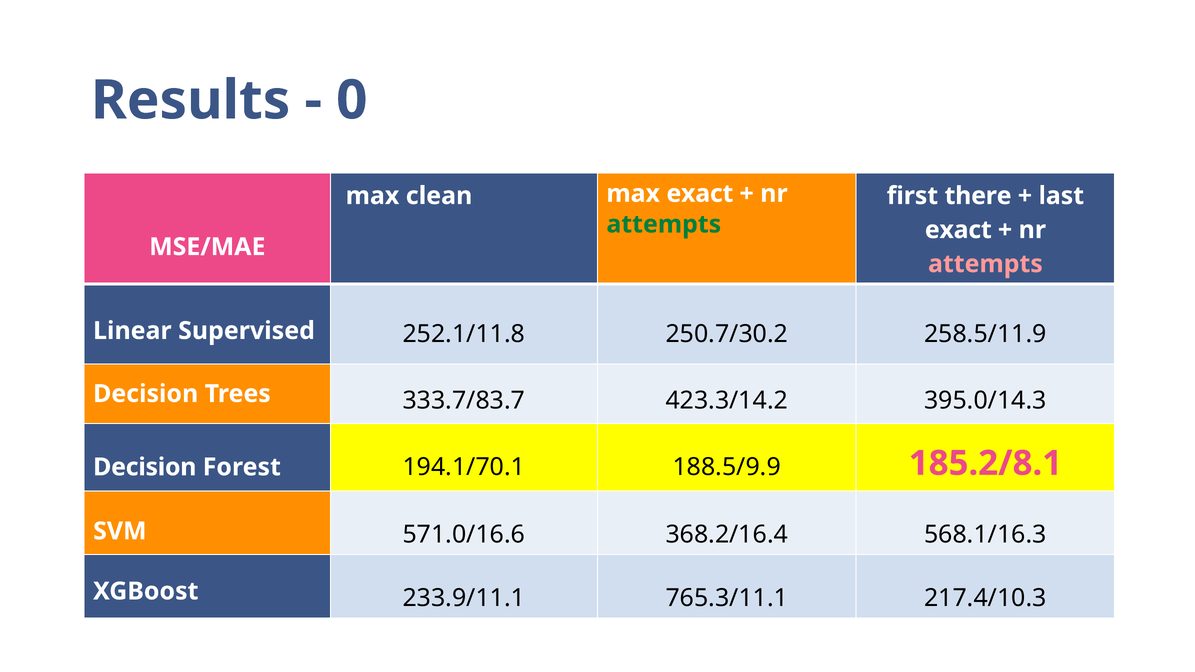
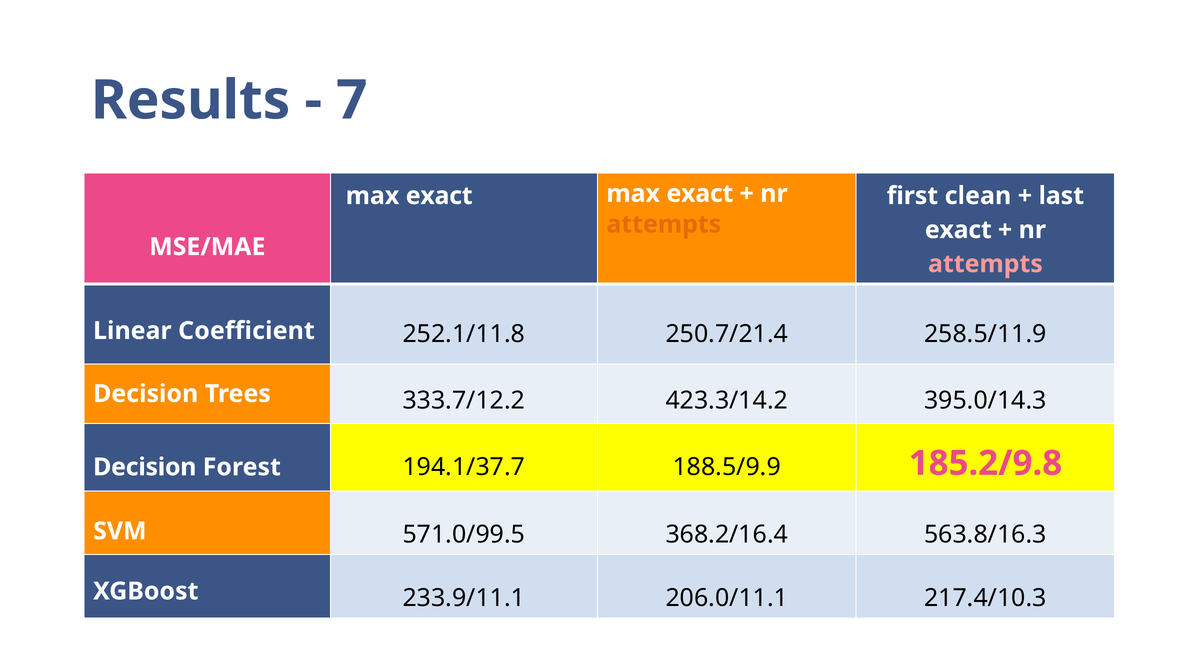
0: 0 -> 7 (352, 100)
clean: clean -> exact (439, 196)
there: there -> clean (978, 196)
attempts colour: green -> orange (664, 224)
Supervised: Supervised -> Coefficient (246, 331)
250.7/30.2: 250.7/30.2 -> 250.7/21.4 (727, 334)
333.7/83.7: 333.7/83.7 -> 333.7/12.2 (464, 401)
194.1/70.1: 194.1/70.1 -> 194.1/37.7 (464, 467)
185.2/8.1: 185.2/8.1 -> 185.2/9.8 (985, 463)
571.0/16.6: 571.0/16.6 -> 571.0/99.5 (464, 535)
568.1/16.3: 568.1/16.3 -> 563.8/16.3 (985, 535)
765.3/11.1: 765.3/11.1 -> 206.0/11.1 (727, 598)
